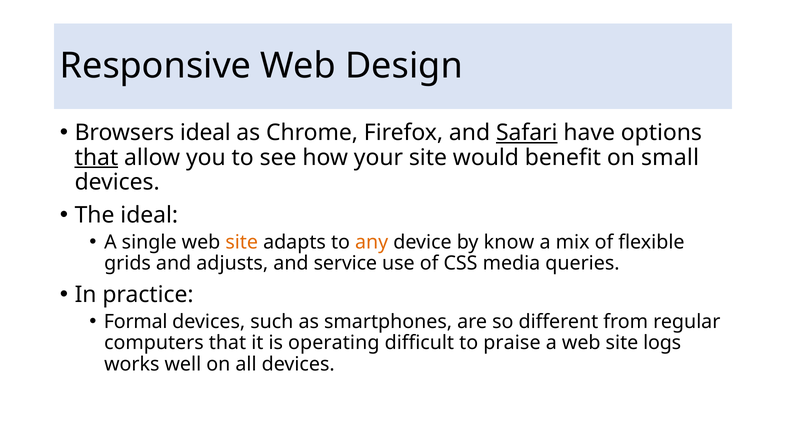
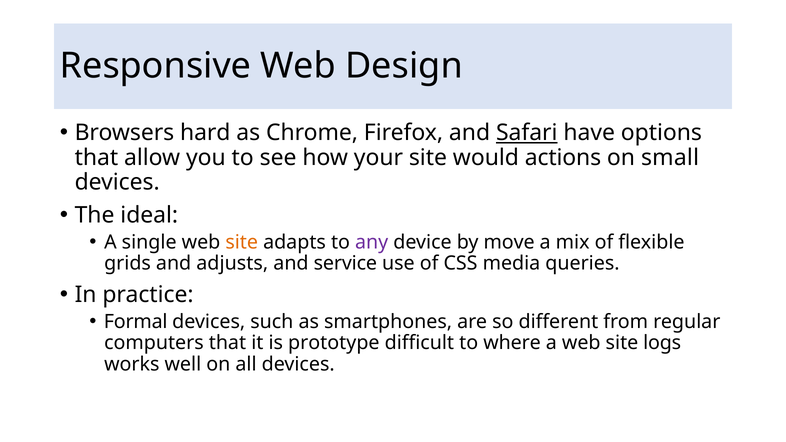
Browsers ideal: ideal -> hard (205, 133)
that underline: present -> none (96, 158)
benefit: benefit -> actions (563, 158)
any colour: orange -> purple (372, 242)
know: know -> move (509, 242)
operating: operating -> prototype (334, 343)
praise: praise -> where (512, 343)
